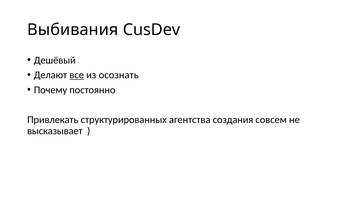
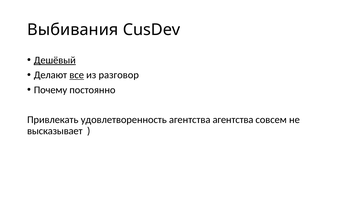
Дешёвый underline: none -> present (55, 60)
осознать: осознать -> разговор (119, 75)
структурированных: структурированных -> удовлетворенность (124, 120)
агентства создания: создания -> агентства (233, 120)
